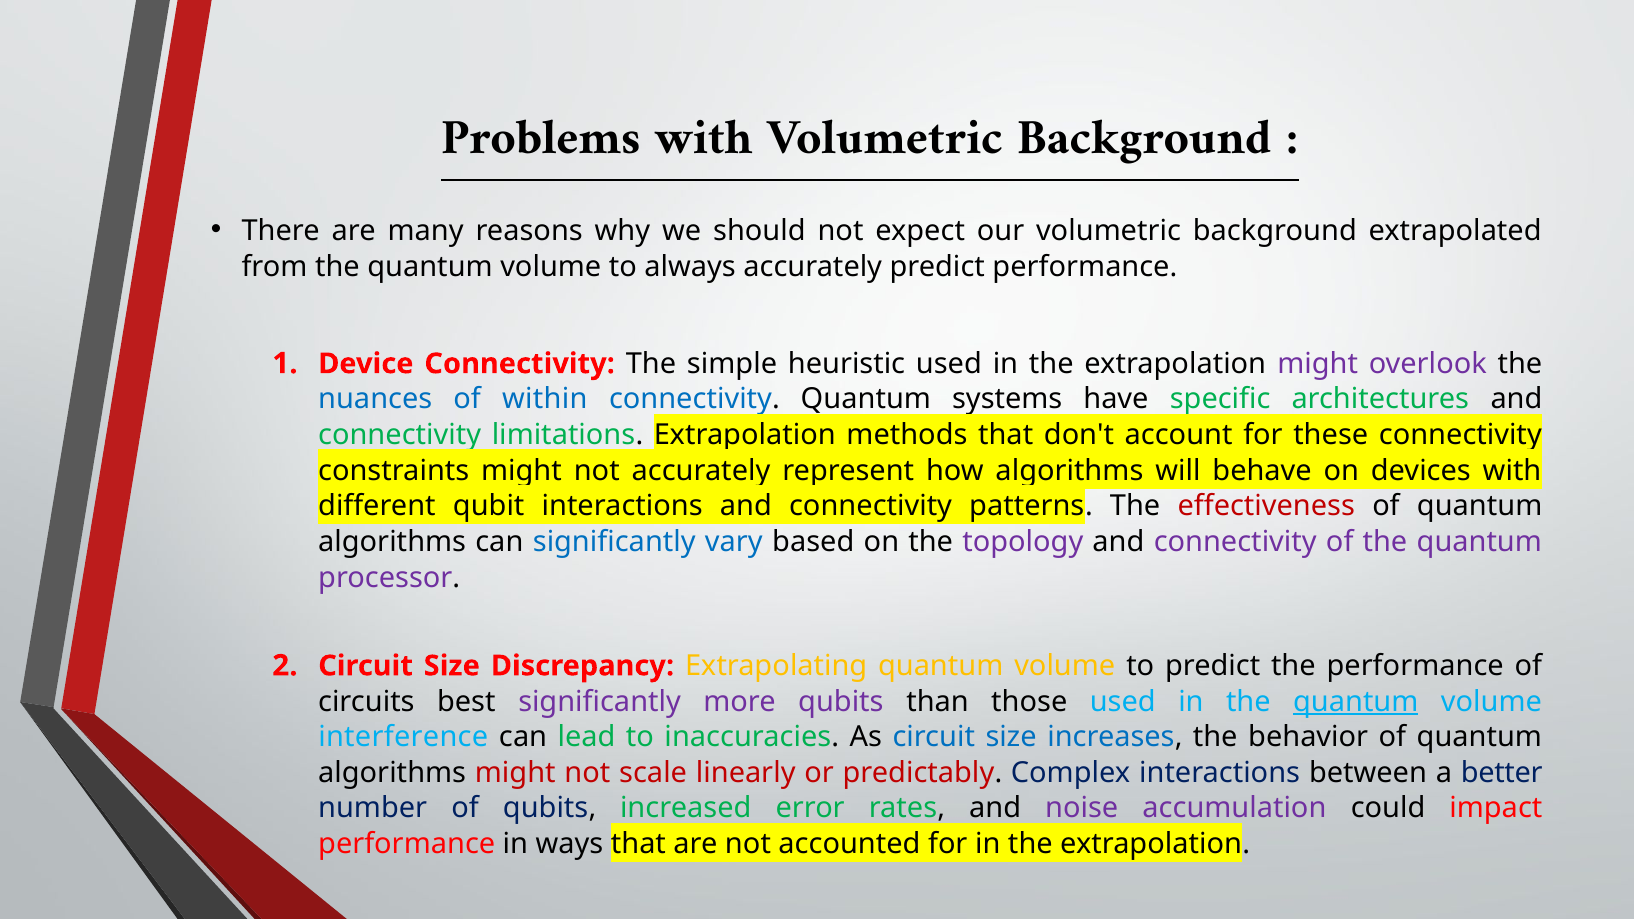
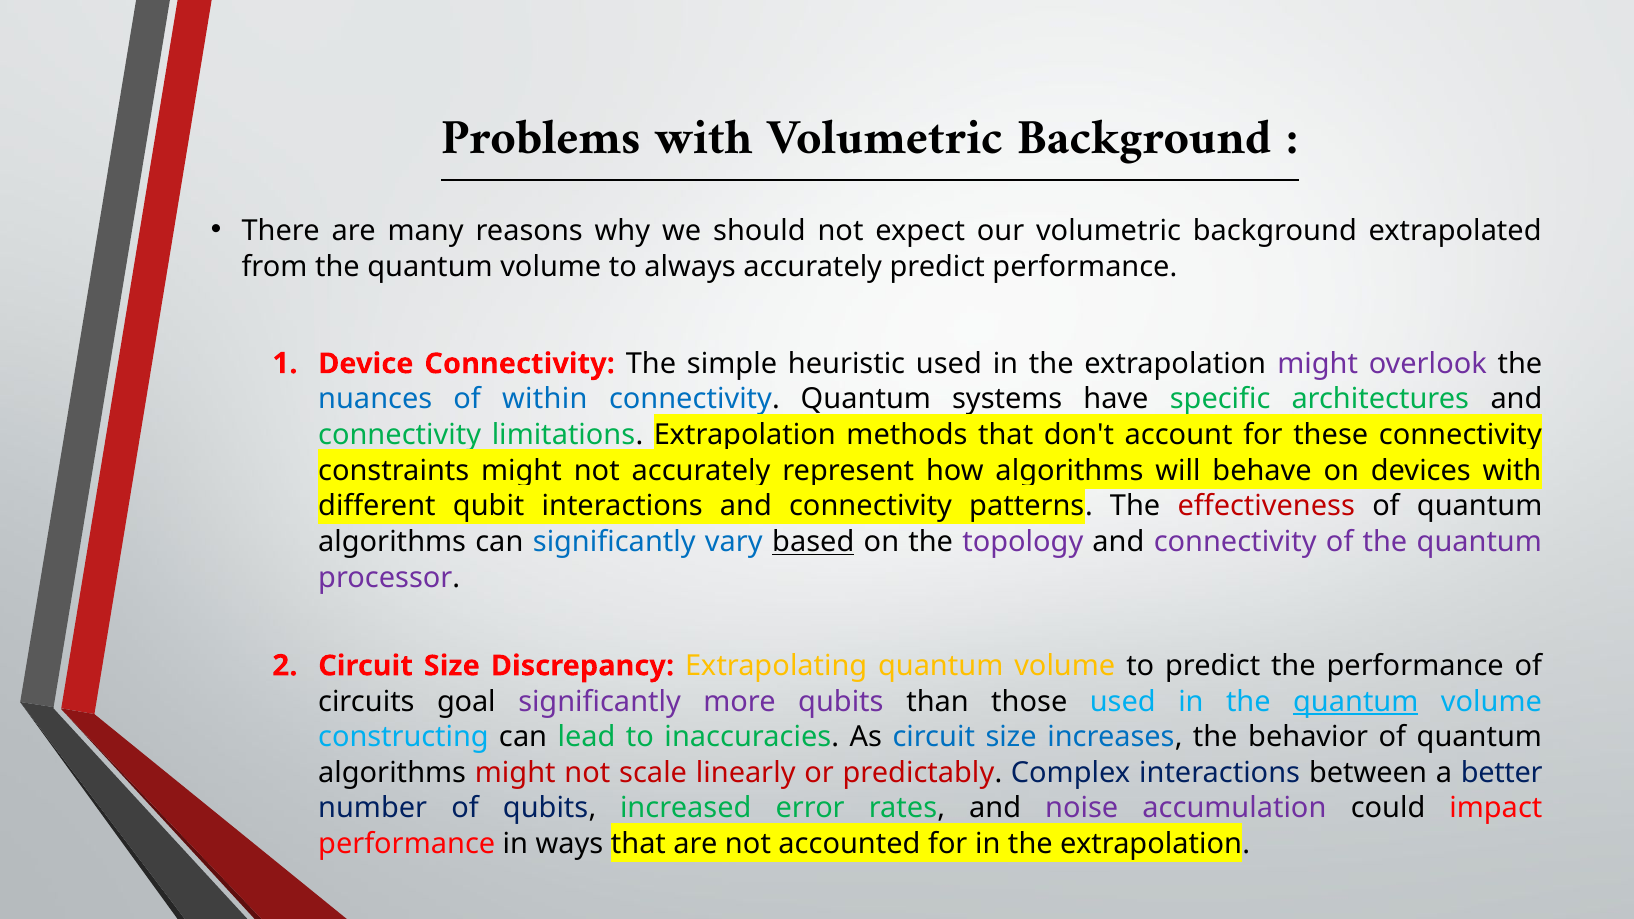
based underline: none -> present (813, 542)
best: best -> goal (466, 702)
interference: interference -> constructing (403, 737)
